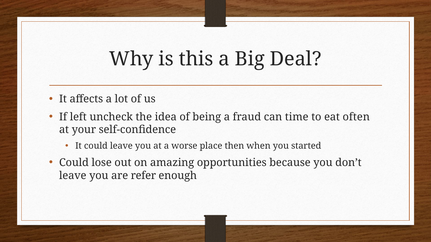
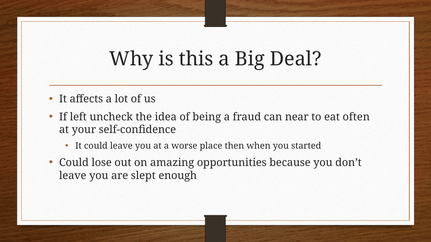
time: time -> near (297, 117)
refer: refer -> slept (143, 176)
